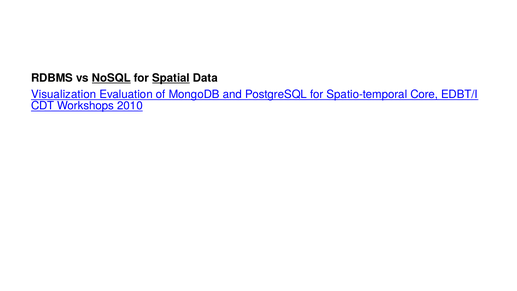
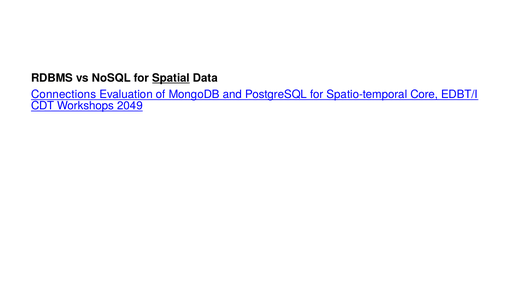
NoSQL underline: present -> none (111, 78)
Visualization: Visualization -> Connections (64, 94)
2010: 2010 -> 2049 (130, 106)
